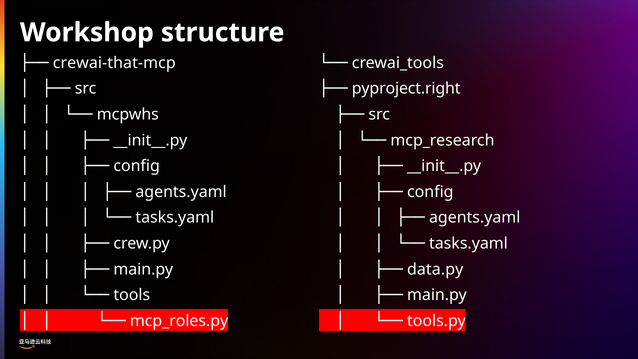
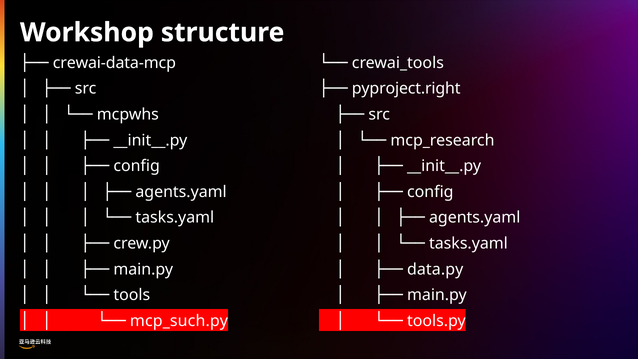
crewai-that-mcp: crewai-that-mcp -> crewai-data-mcp (114, 63)
mcp_roles.py: mcp_roles.py -> mcp_such.py (179, 321)
